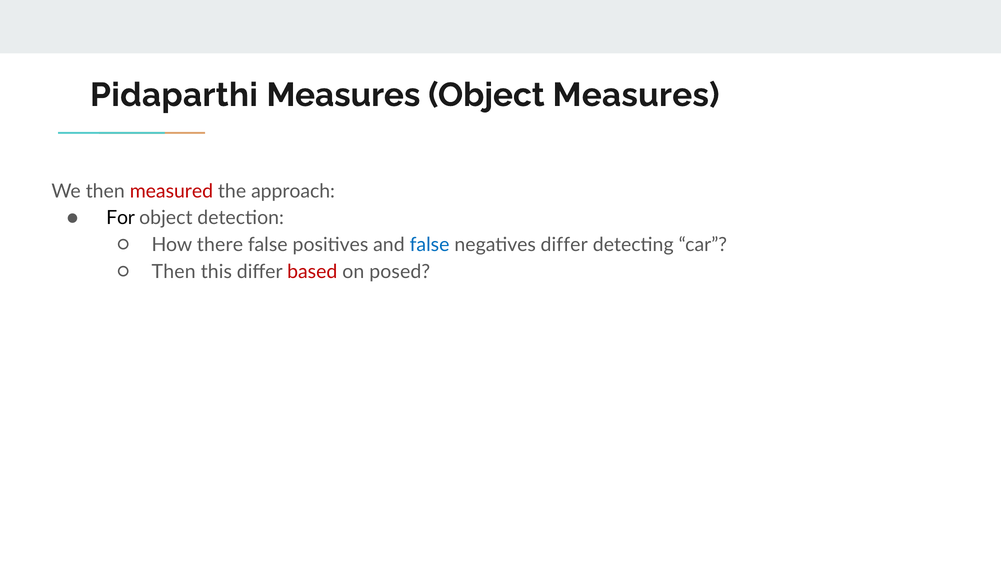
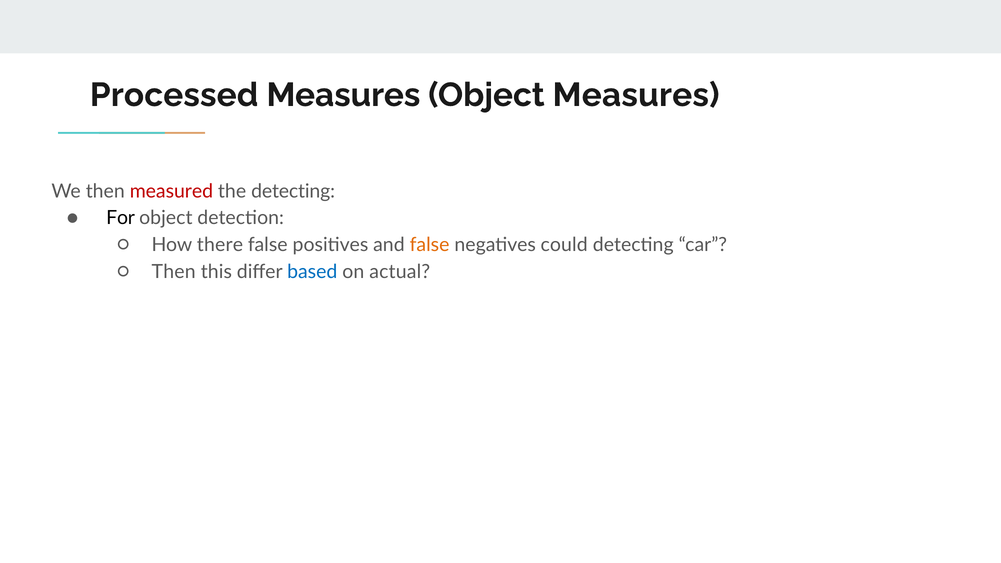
Pidaparthi: Pidaparthi -> Processed (174, 95)
the approach: approach -> detecting (293, 191)
false colour: blue -> orange (430, 245)
negatives differ: differ -> could (564, 245)
based colour: red -> blue (312, 272)
posed: posed -> actual (400, 272)
